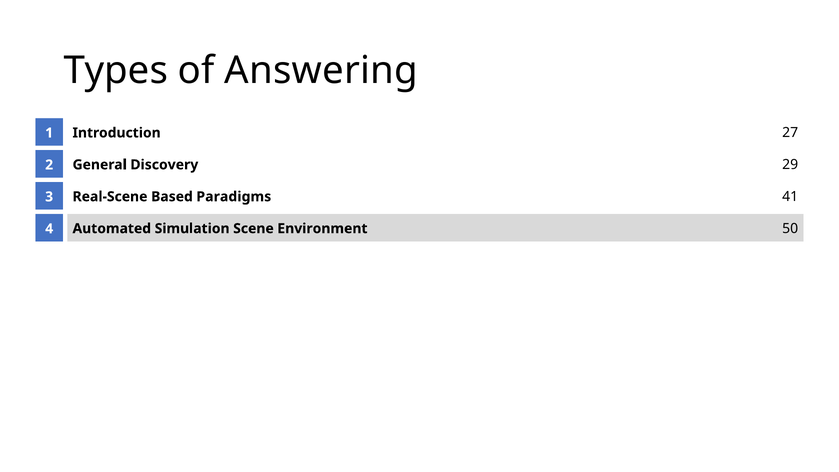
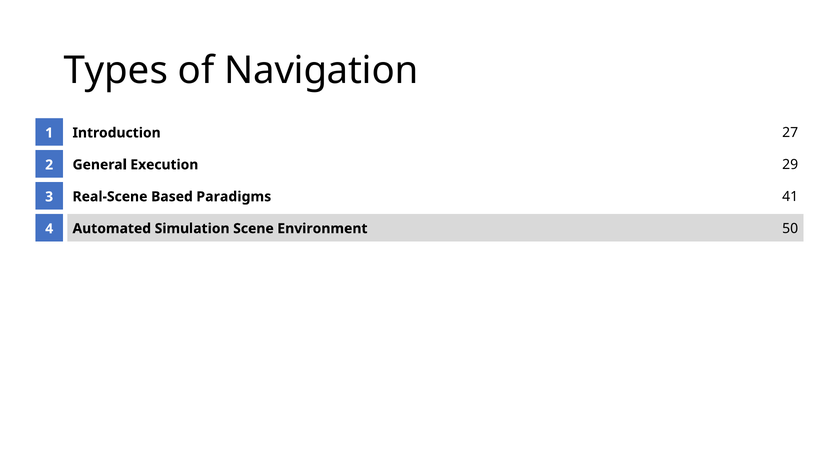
Answering: Answering -> Navigation (321, 70)
Discovery: Discovery -> Execution (164, 165)
